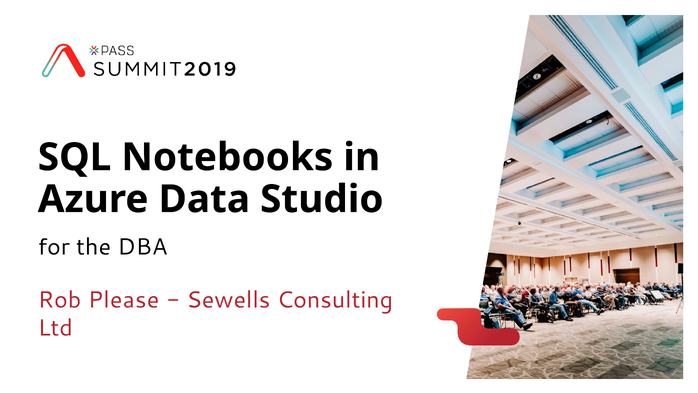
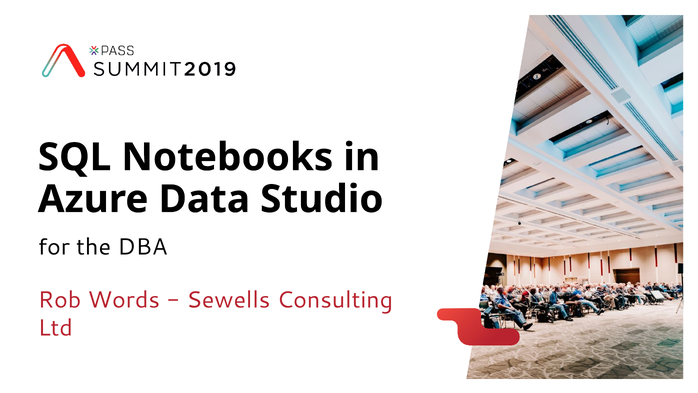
Please: Please -> Words (124, 300)
